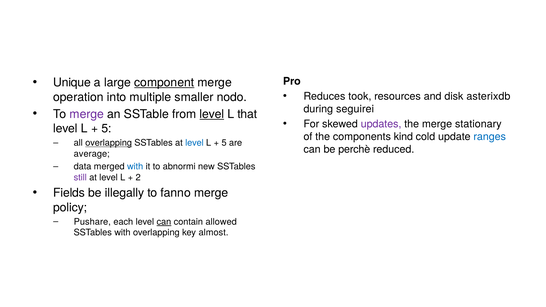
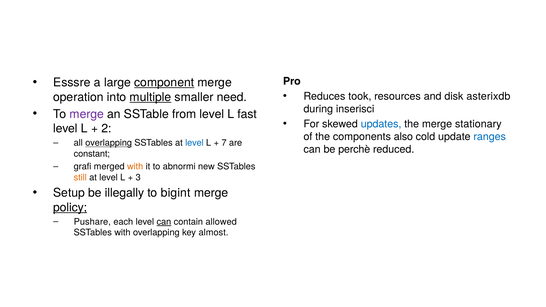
Unique: Unique -> Esssre (72, 83)
multiple underline: none -> present (151, 97)
nodo: nodo -> need (232, 97)
seguirei: seguirei -> inserisci (355, 109)
level underline: present -> none (212, 114)
that: that -> fast (247, 114)
updates colour: purple -> blue (381, 124)
5: 5 -> 2 (107, 129)
kind: kind -> also (403, 137)
5: 5 -> 7 (224, 143)
average: average -> constant (92, 154)
data: data -> grafi (83, 167)
with colour: blue -> orange (135, 167)
still colour: purple -> orange (80, 178)
2: 2 -> 3 (138, 178)
Fields: Fields -> Setup (69, 193)
fanno: fanno -> bigint (176, 193)
policy underline: none -> present (70, 207)
